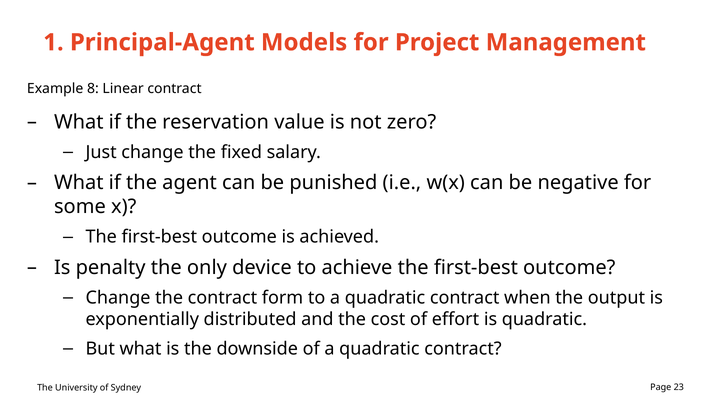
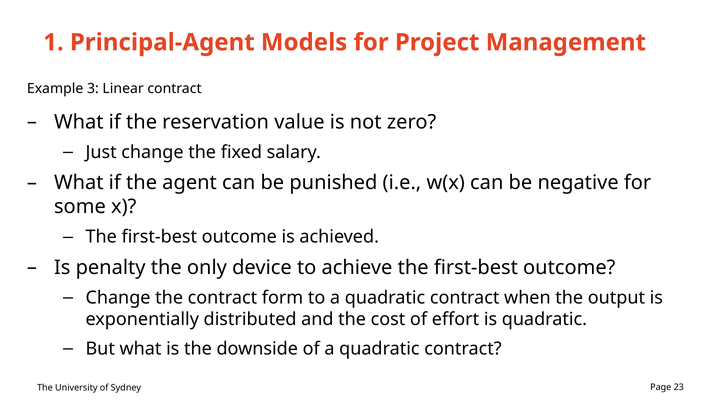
8: 8 -> 3 (93, 89)
